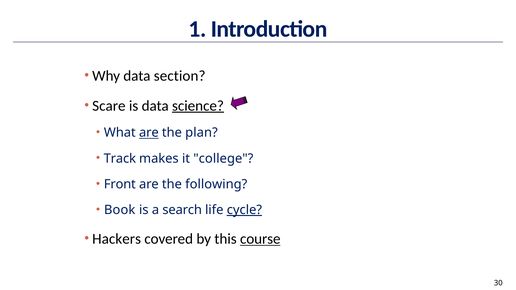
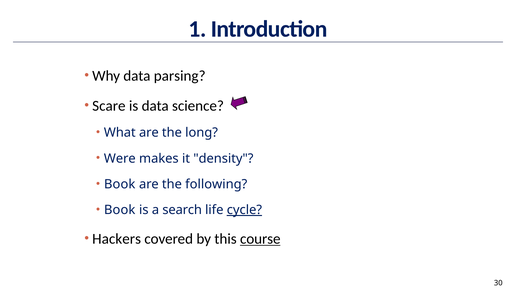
section: section -> parsing (180, 76)
science underline: present -> none (198, 106)
are underline: present -> none (149, 133)
plan: plan -> long (202, 133)
Track: Track -> Were (120, 159)
college: college -> density (223, 159)
Front: Front -> Book (120, 184)
